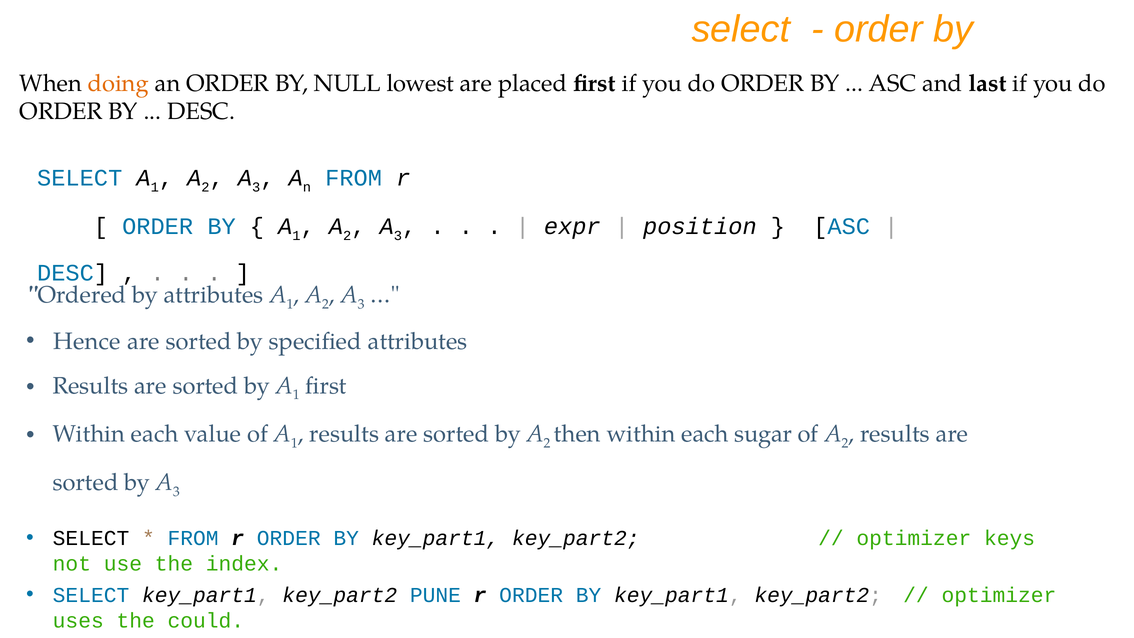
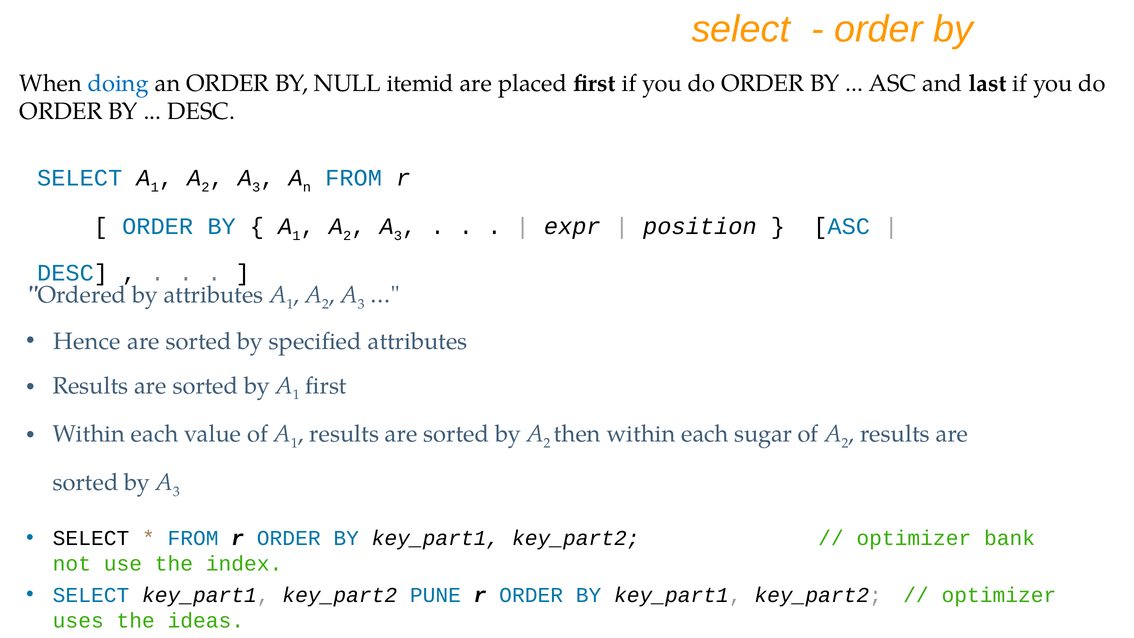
doing colour: orange -> blue (118, 83)
lowest: lowest -> itemid (420, 83)
keys: keys -> bank (1010, 538)
could: could -> ideas (206, 620)
